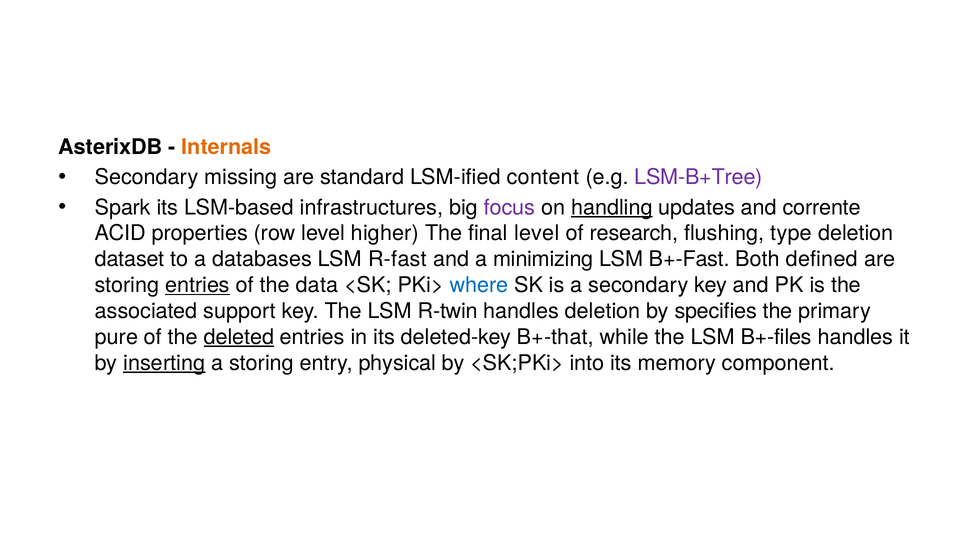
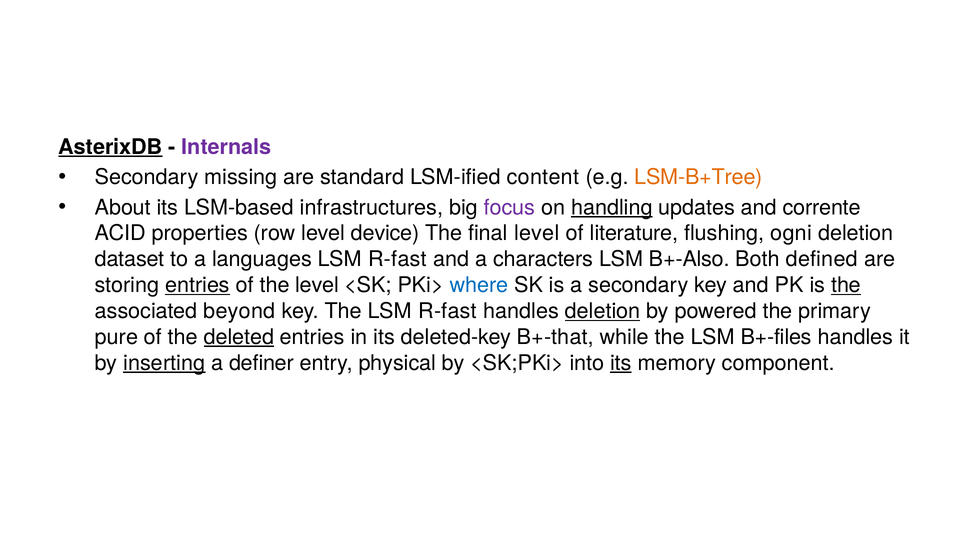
AsterixDB underline: none -> present (110, 147)
Internals colour: orange -> purple (226, 147)
LSM-B+Tree colour: purple -> orange (699, 177)
Spark: Spark -> About (123, 208)
higher: higher -> device (385, 234)
research: research -> literature (634, 234)
type: type -> ogni (791, 234)
databases: databases -> languages (262, 259)
minimizing: minimizing -> characters (543, 259)
B+-Fast: B+-Fast -> B+-Also (689, 259)
the data: data -> level (317, 285)
the underline: none -> present (846, 285)
support: support -> beyond (239, 311)
The LSM R-twin: R-twin -> R-fast (448, 311)
deletion underline: none -> present (603, 311)
specifies: specifies -> powered (716, 311)
a storing: storing -> definer (262, 363)
its underline: none -> present (621, 363)
